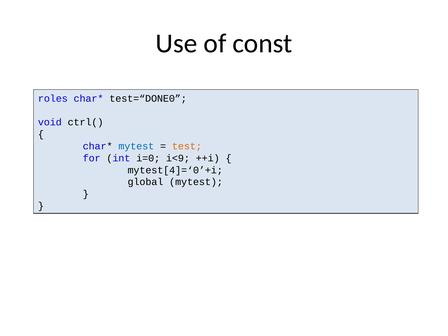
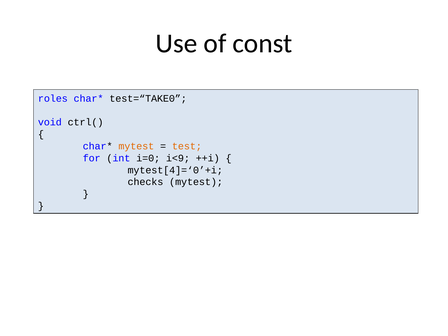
test=“DONE0: test=“DONE0 -> test=“TAKE0 (148, 98)
mytest colour: blue -> orange (136, 146)
global: global -> checks (145, 182)
